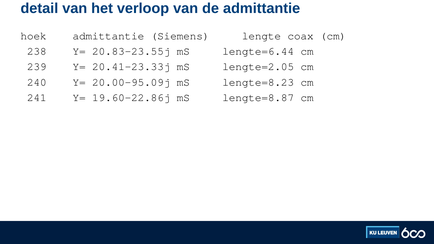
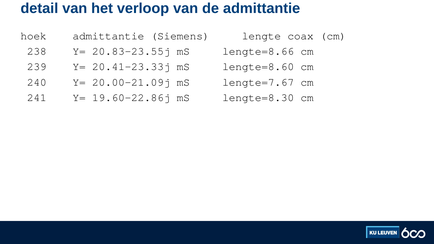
lengte=6.44: lengte=6.44 -> lengte=8.66 (258, 51)
lengte=2.05: lengte=2.05 -> lengte=8.60 (258, 67)
20.00-95.09j: 20.00-95.09j -> 20.00-21.09j (131, 82)
lengte=8.23: lengte=8.23 -> lengte=7.67 (258, 82)
lengte=8.87: lengte=8.87 -> lengte=8.30 (258, 98)
